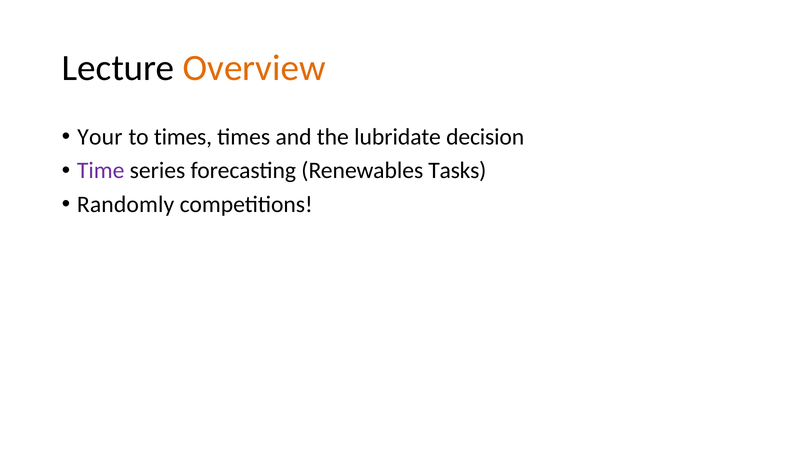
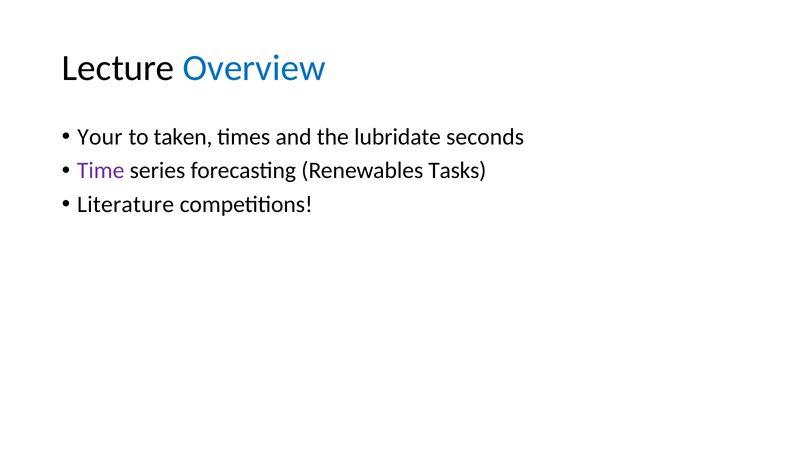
Overview colour: orange -> blue (254, 68)
to times: times -> taken (183, 137)
decision: decision -> seconds (485, 137)
Randomly: Randomly -> Literature (126, 205)
